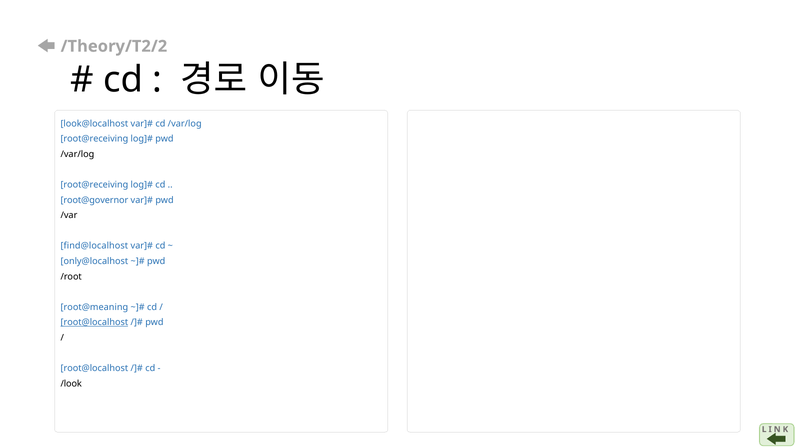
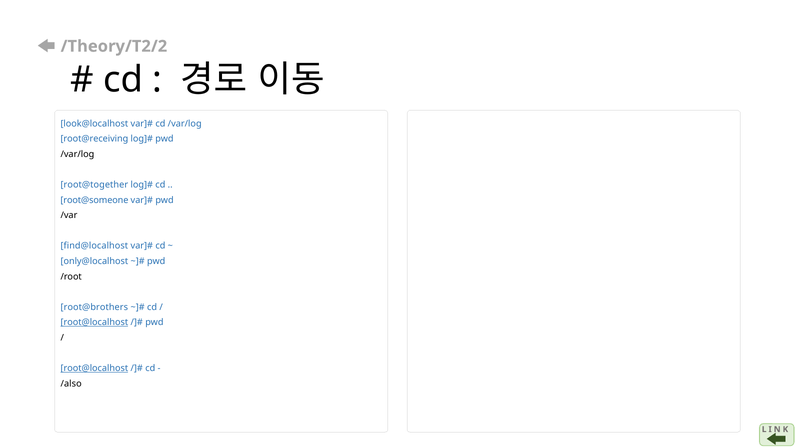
root@receiving: root@receiving -> root@together (94, 185)
root@governor: root@governor -> root@someone (94, 200)
root@meaning: root@meaning -> root@brothers (94, 307)
root@localhost underline: none -> present (94, 368)
/look: /look -> /also (71, 384)
